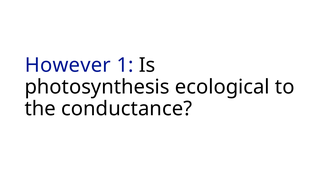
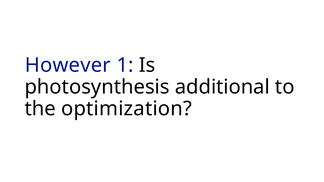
ecological: ecological -> additional (222, 87)
conductance: conductance -> optimization (127, 109)
